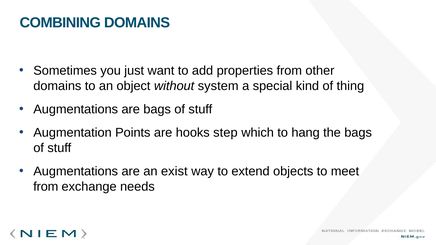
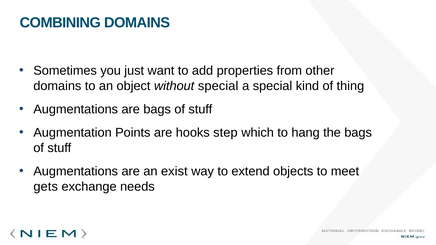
without system: system -> special (218, 86)
from: from -> gets (46, 187)
